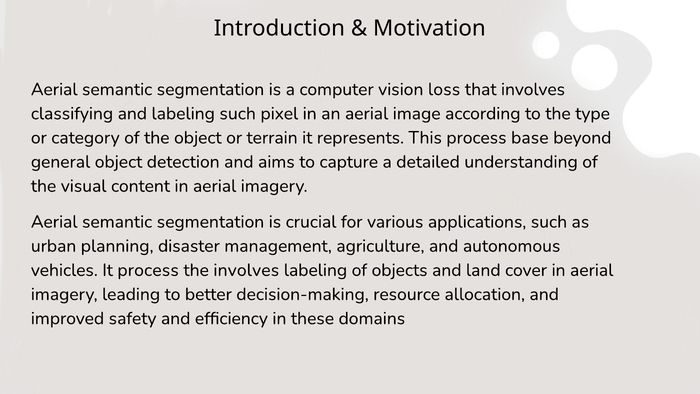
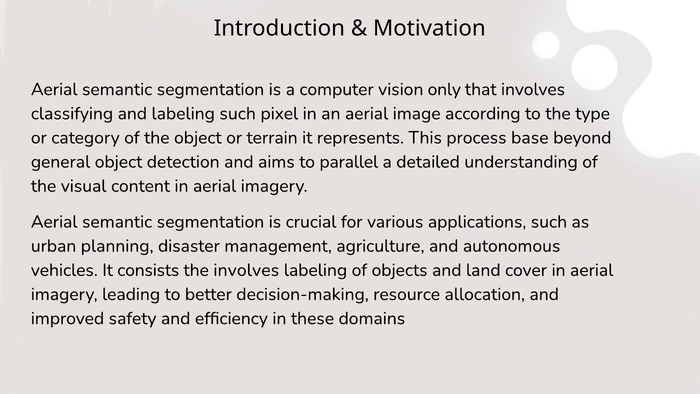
loss: loss -> only (444, 89)
capture: capture -> parallel (349, 162)
It process: process -> consists (148, 270)
